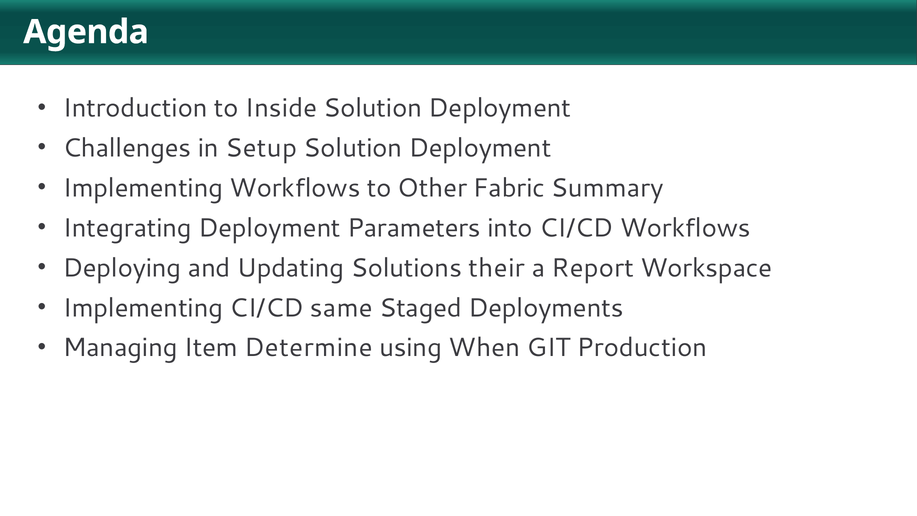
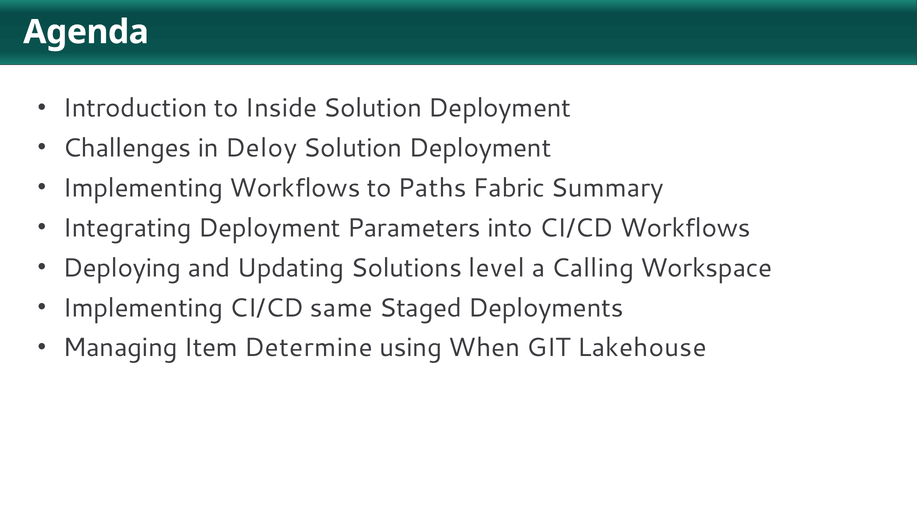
Setup: Setup -> Deloy (261, 148)
Other: Other -> Paths (432, 188)
their: their -> level (497, 268)
Report: Report -> Calling (593, 268)
Production: Production -> Lakehouse (642, 348)
